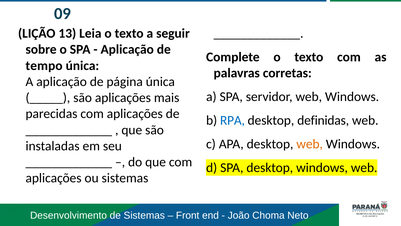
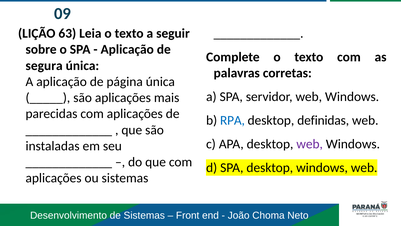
13: 13 -> 63 (67, 33)
tempo: tempo -> segura (44, 66)
web colour: orange -> purple (310, 144)
